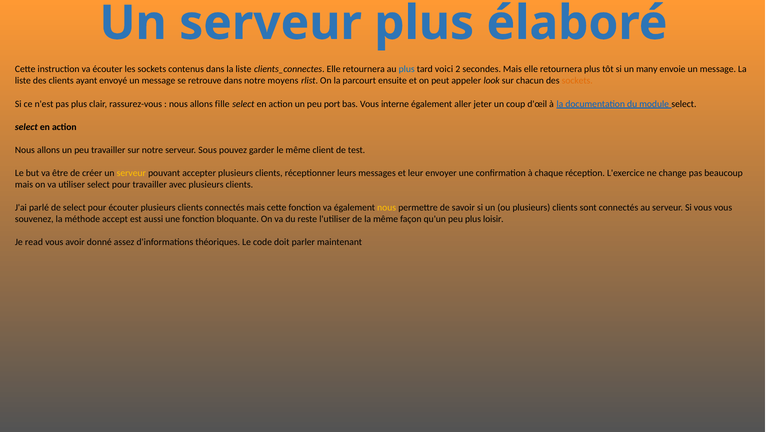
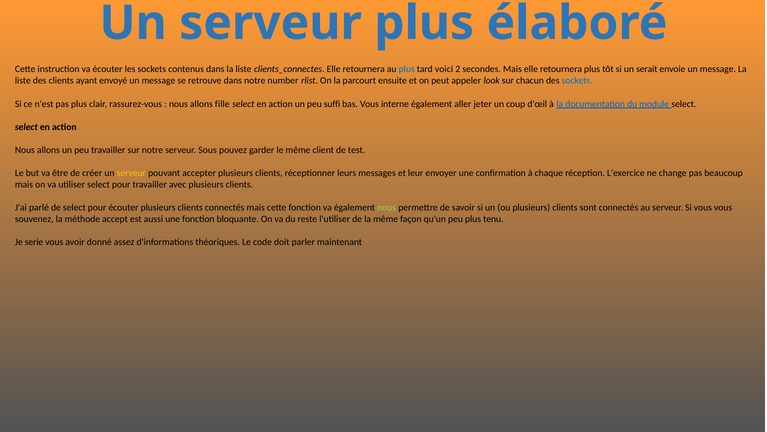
many: many -> serait (647, 69)
moyens: moyens -> number (283, 81)
sockets colour: orange -> blue (577, 81)
port: port -> suffi (332, 104)
nous colour: yellow -> light green (387, 207)
loisir: loisir -> tenu (493, 219)
read: read -> serie (34, 242)
